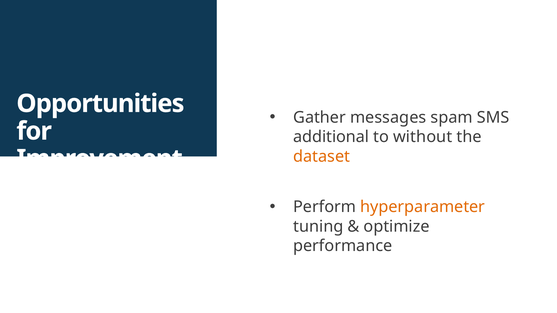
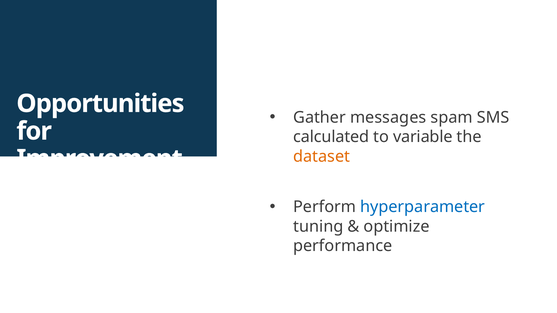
additional: additional -> calculated (331, 137)
without: without -> variable (423, 137)
hyperparameter colour: orange -> blue (423, 207)
